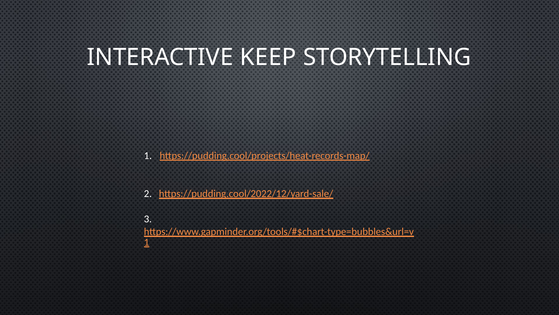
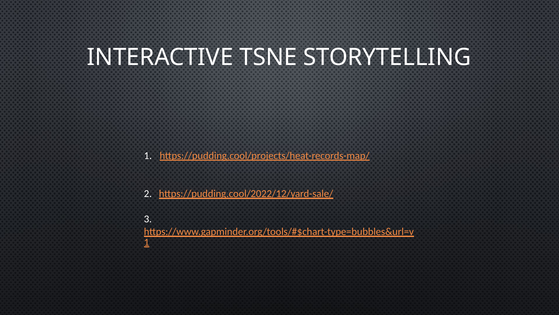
KEEP: KEEP -> TSNE (268, 57)
